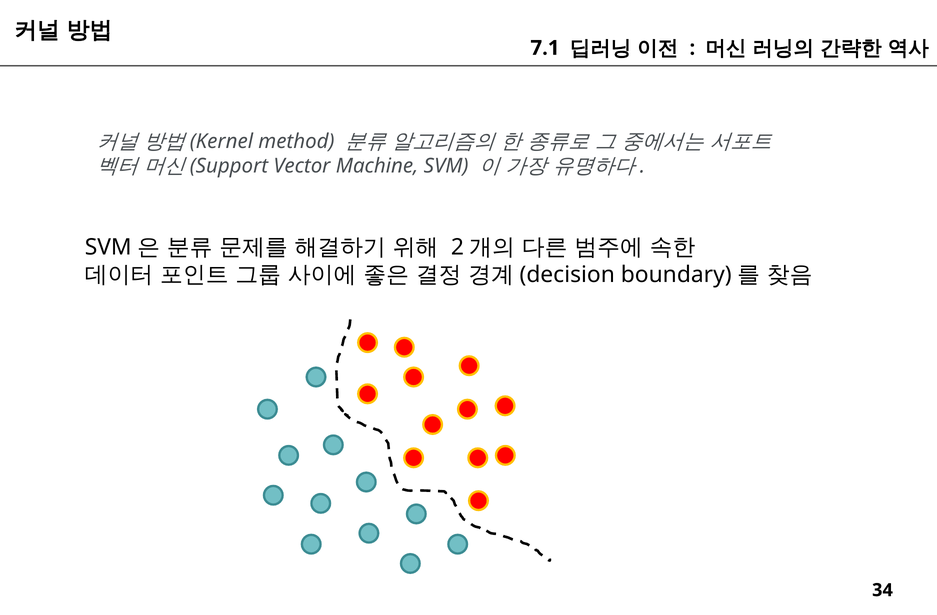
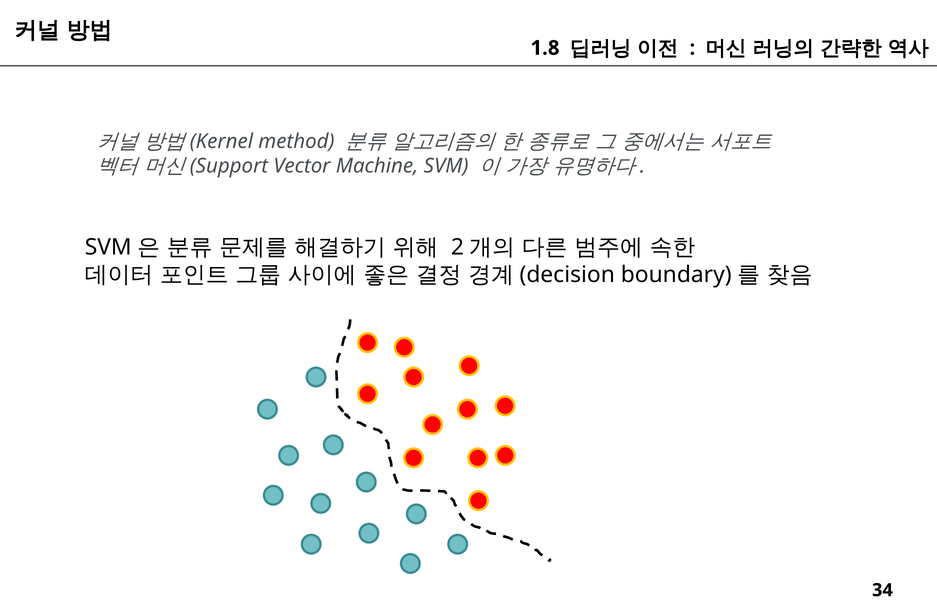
7.1: 7.1 -> 1.8 (545, 48)
